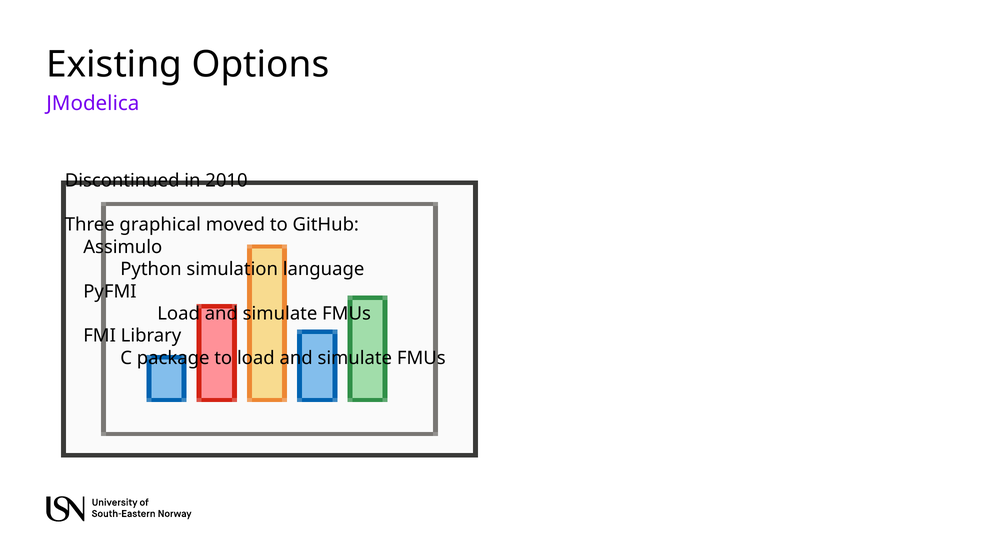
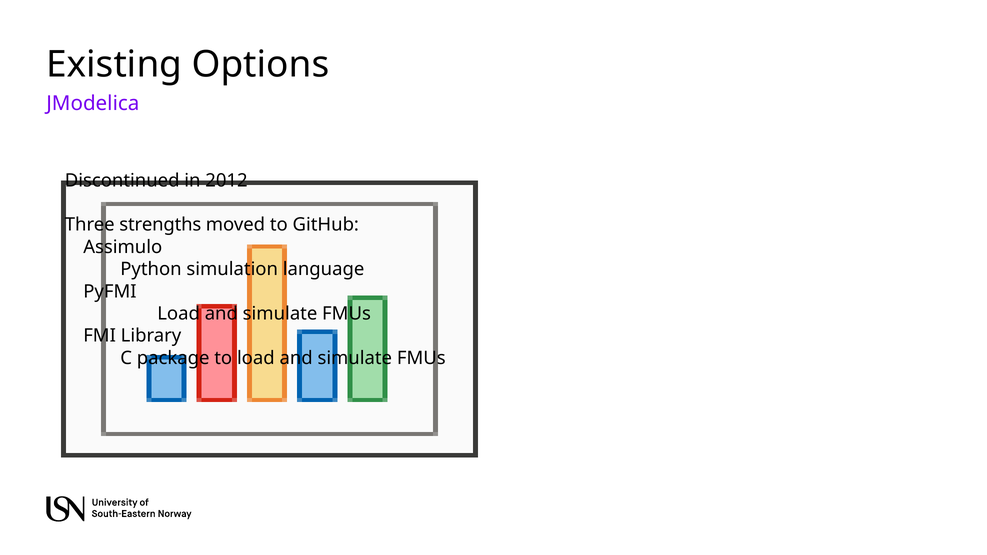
2010: 2010 -> 2012 (226, 181)
graphical: graphical -> strengths (160, 225)
